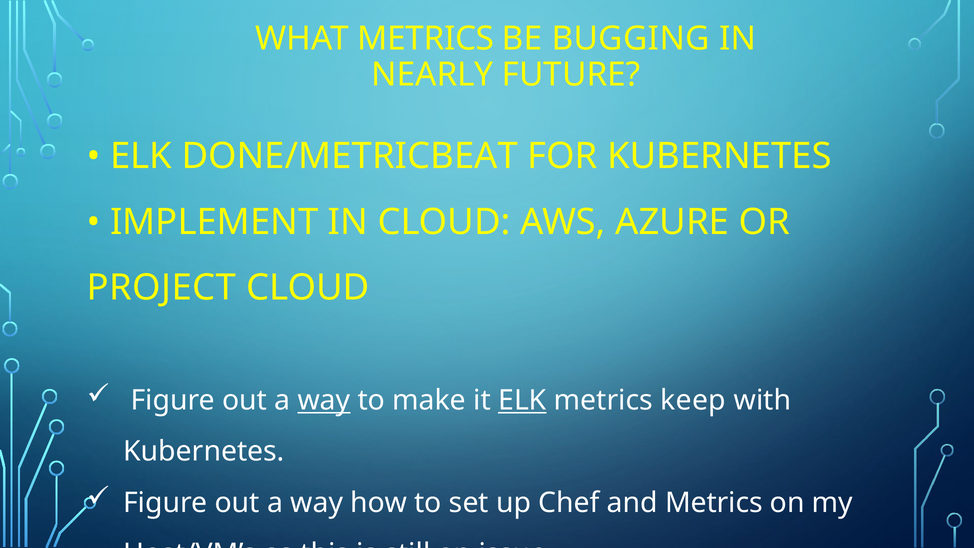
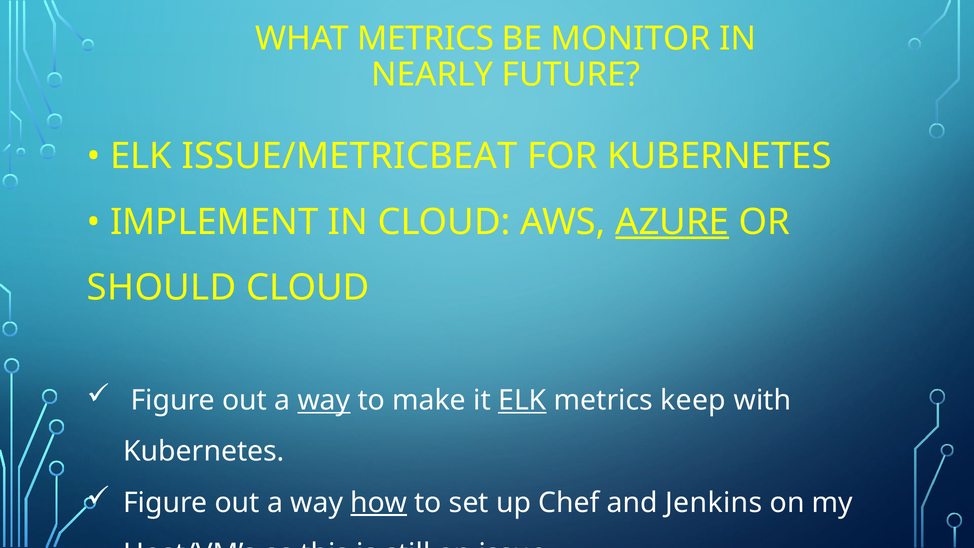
BUGGING: BUGGING -> MONITOR (631, 39)
DONE/METRICBEAT: DONE/METRICBEAT -> ISSUE/METRICBEAT (350, 156)
AZURE underline: none -> present (672, 222)
PROJECT: PROJECT -> SHOULD (162, 288)
how underline: none -> present (379, 503)
and Metrics: Metrics -> Jenkins (714, 503)
